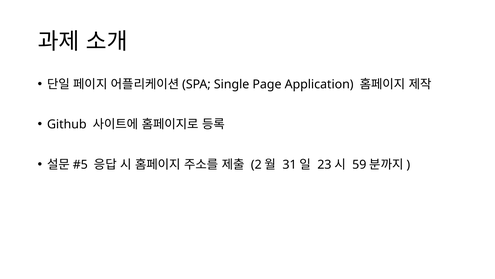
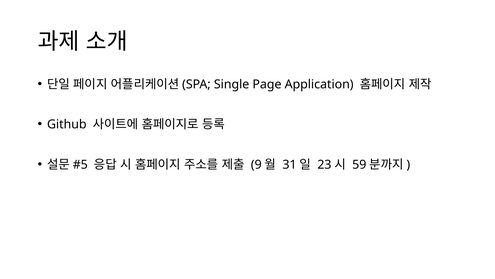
2: 2 -> 9 (256, 164)
